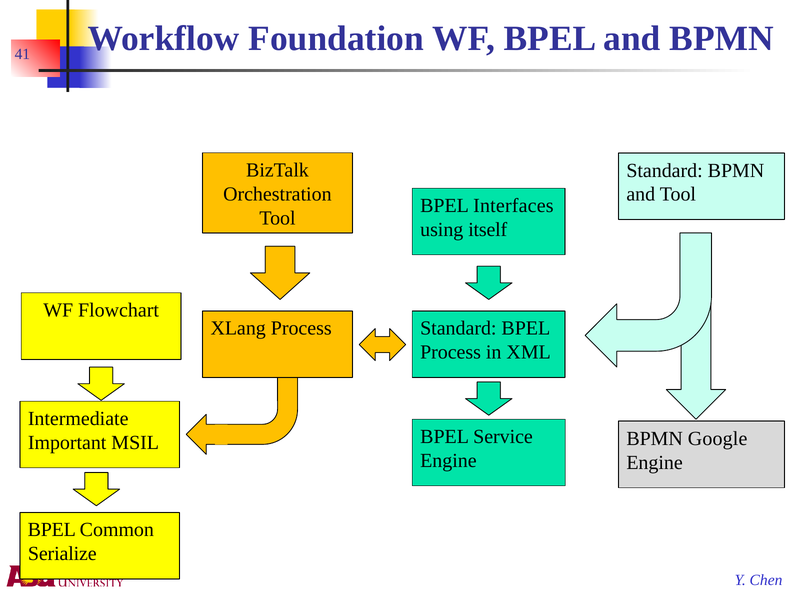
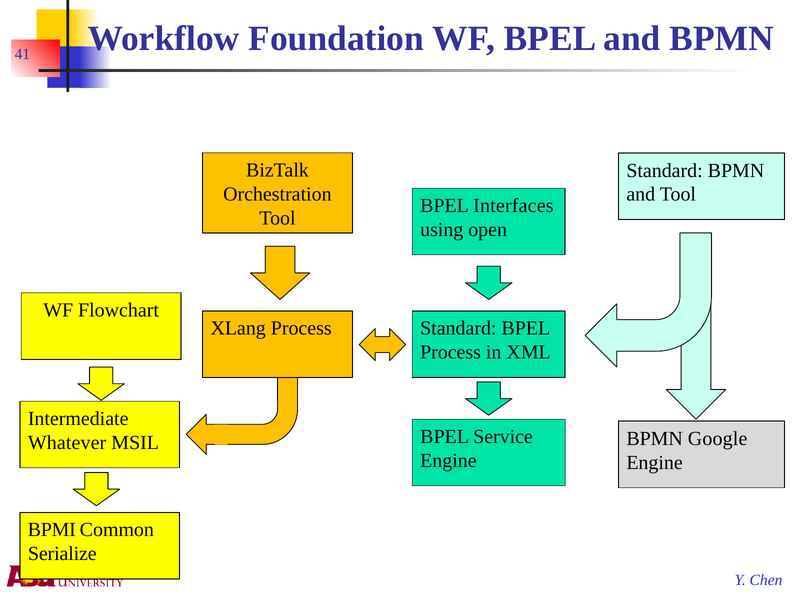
itself: itself -> open (488, 229)
Important: Important -> Whatever (67, 442)
BPEL: BPEL -> BPMI (52, 529)
